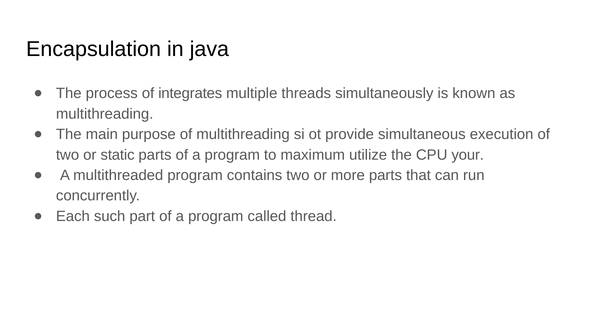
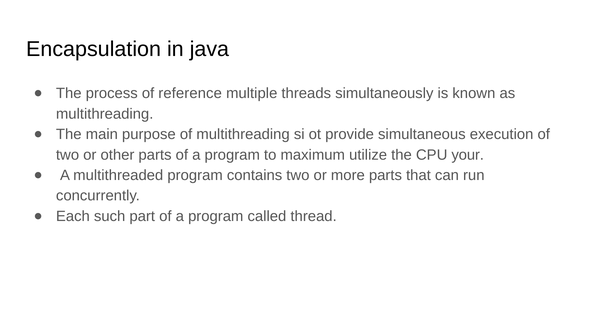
integrates: integrates -> reference (190, 94)
static: static -> other (117, 155)
